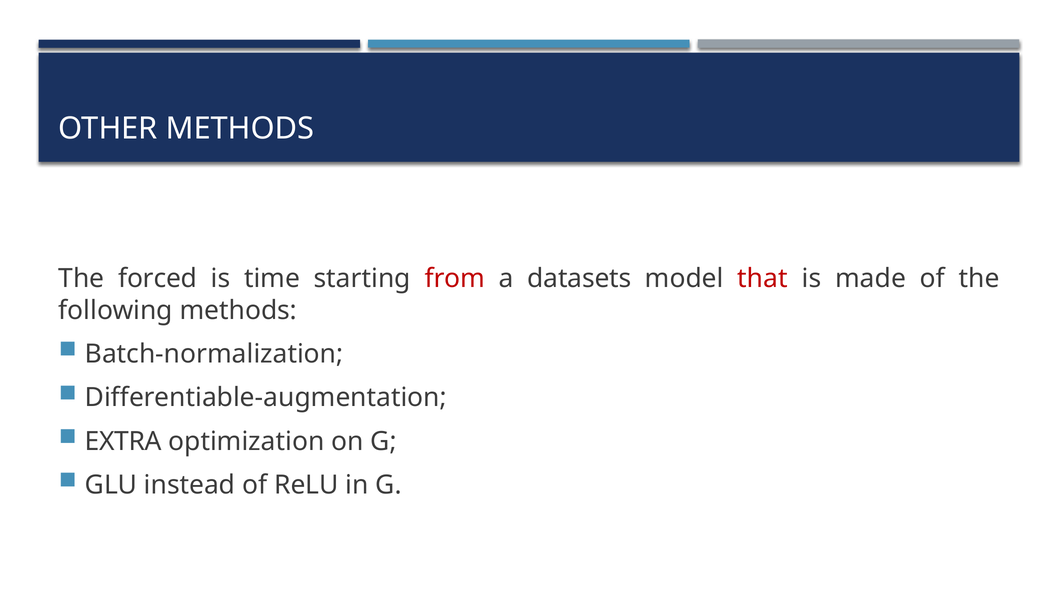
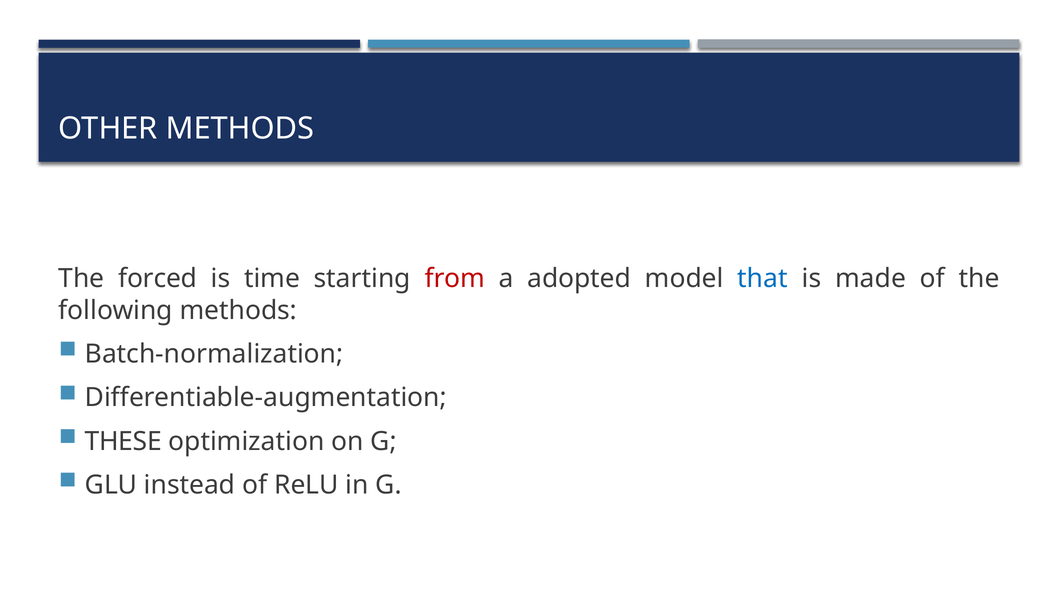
datasets: datasets -> adopted (579, 279)
that colour: red -> blue (763, 279)
EXTRA: EXTRA -> THESE (123, 441)
